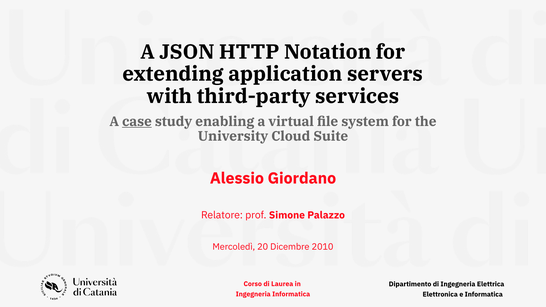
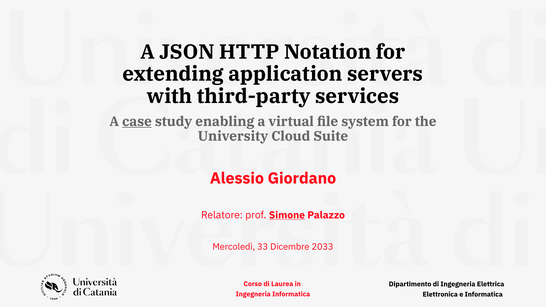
Simone underline: none -> present (287, 215)
20: 20 -> 33 (263, 247)
2010: 2010 -> 2033 (323, 247)
